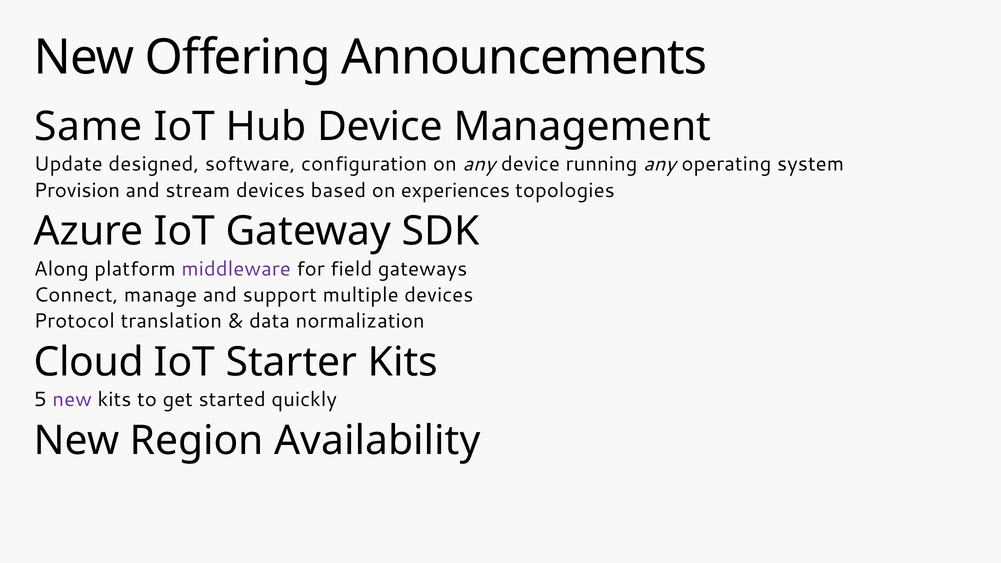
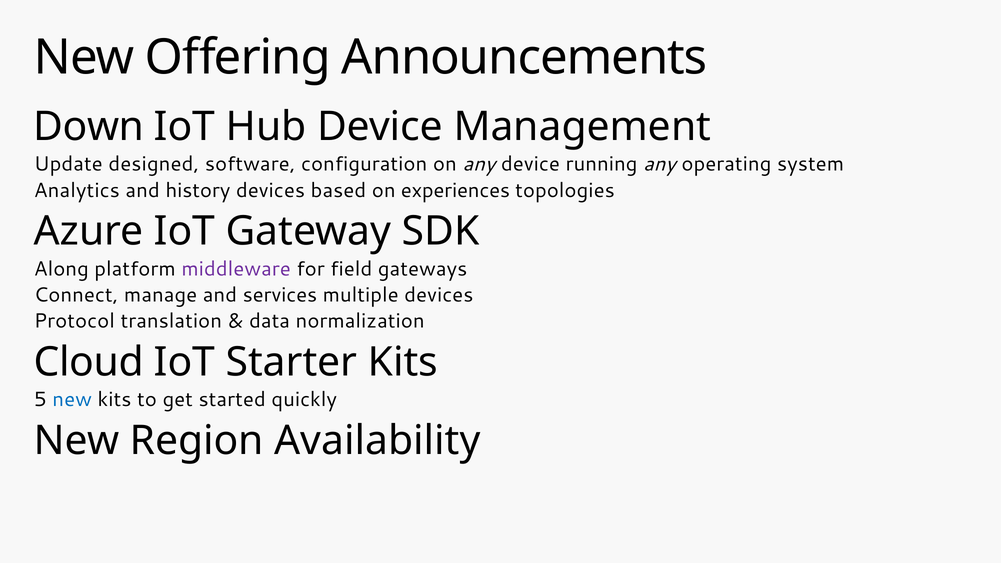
Same: Same -> Down (89, 127)
Provision: Provision -> Analytics (77, 190)
stream: stream -> history (198, 190)
support: support -> services (280, 295)
new colour: purple -> blue (72, 400)
